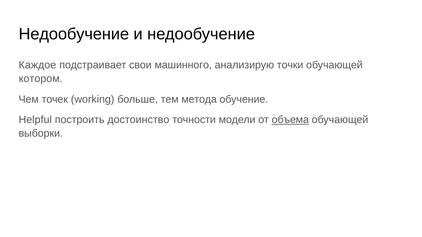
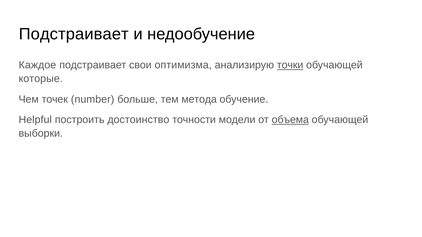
Недообучение: Недообучение -> Подстраивает (74, 34)
машинного: машинного -> оптимизма (183, 65)
точки underline: none -> present (290, 65)
котором: котором -> которые (41, 79)
working: working -> number (93, 99)
